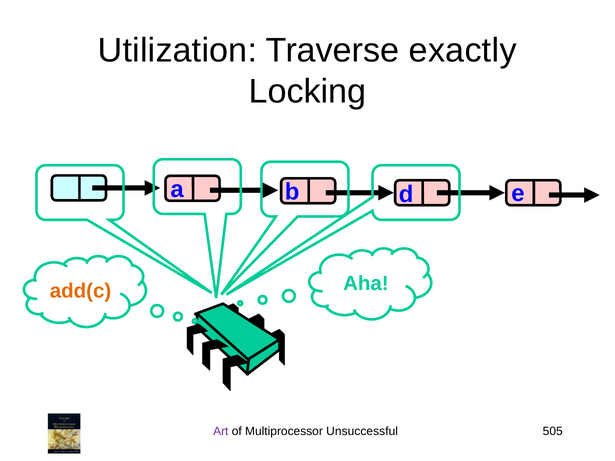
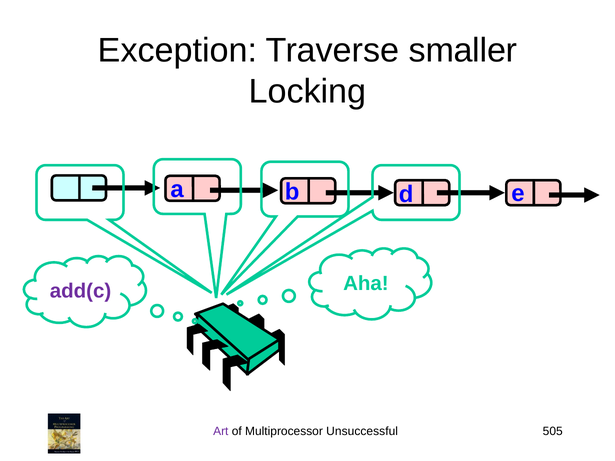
Utilization: Utilization -> Exception (178, 51)
exactly: exactly -> smaller (463, 51)
add(c colour: orange -> purple (81, 291)
